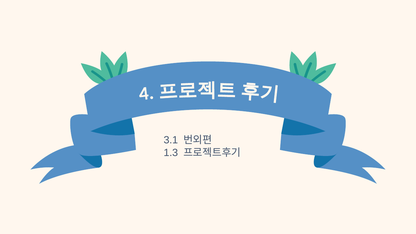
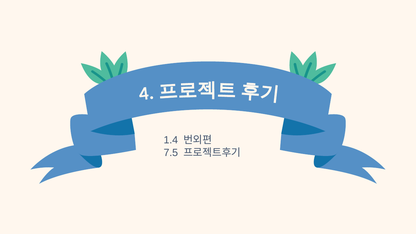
3.1: 3.1 -> 1.4 (171, 140)
1.3: 1.3 -> 7.5 (171, 153)
